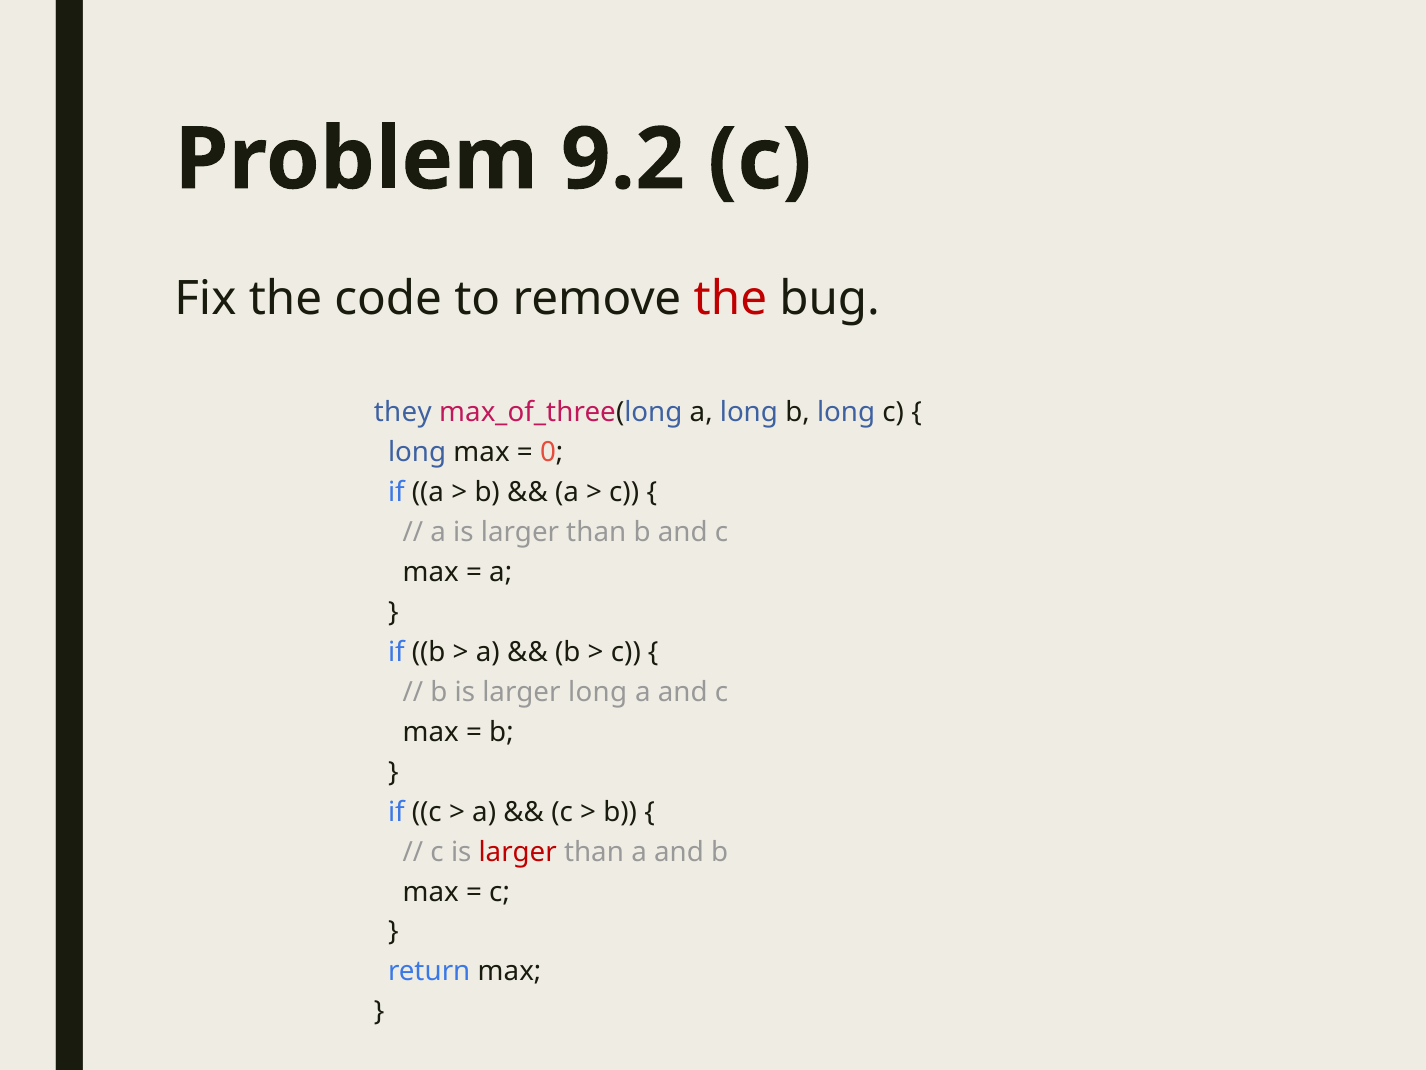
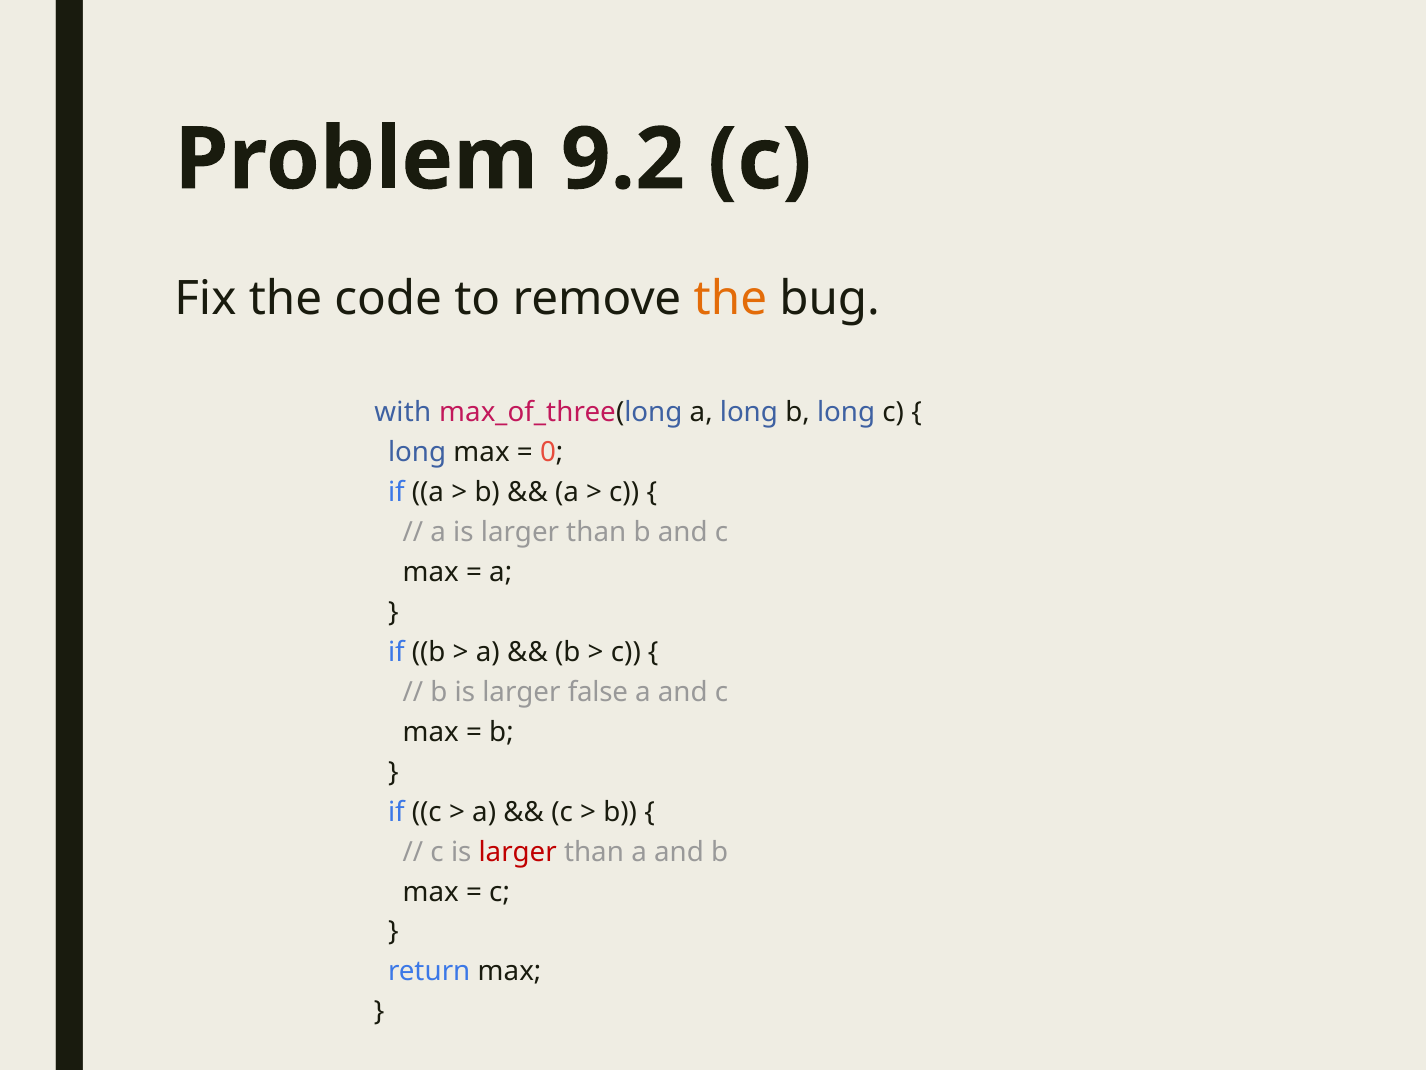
the colour: red -> orange (730, 298)
they: they -> with (403, 412)
larger long: long -> false (598, 692)
